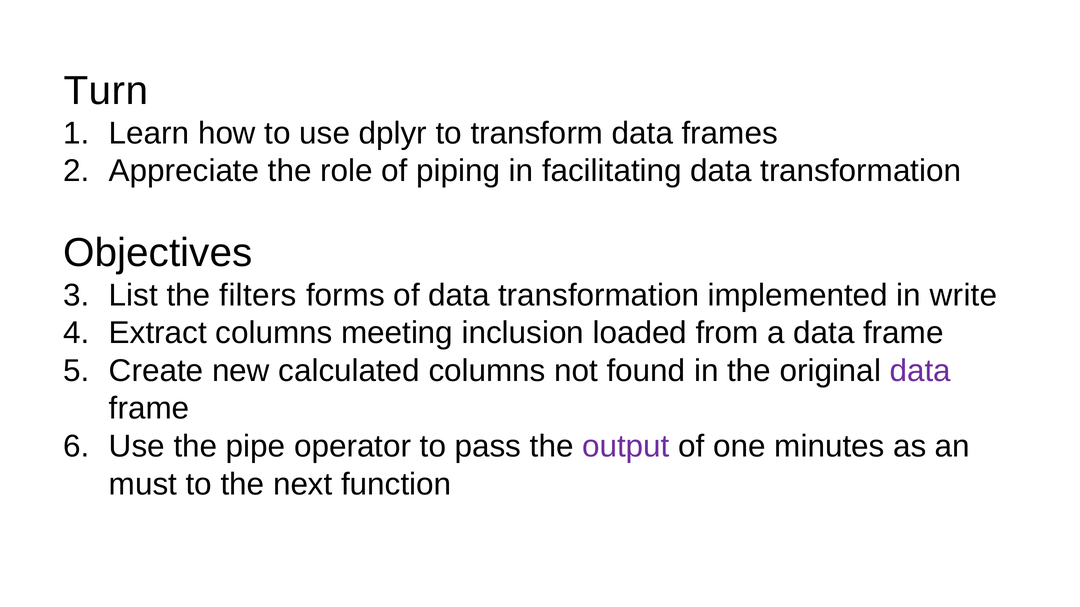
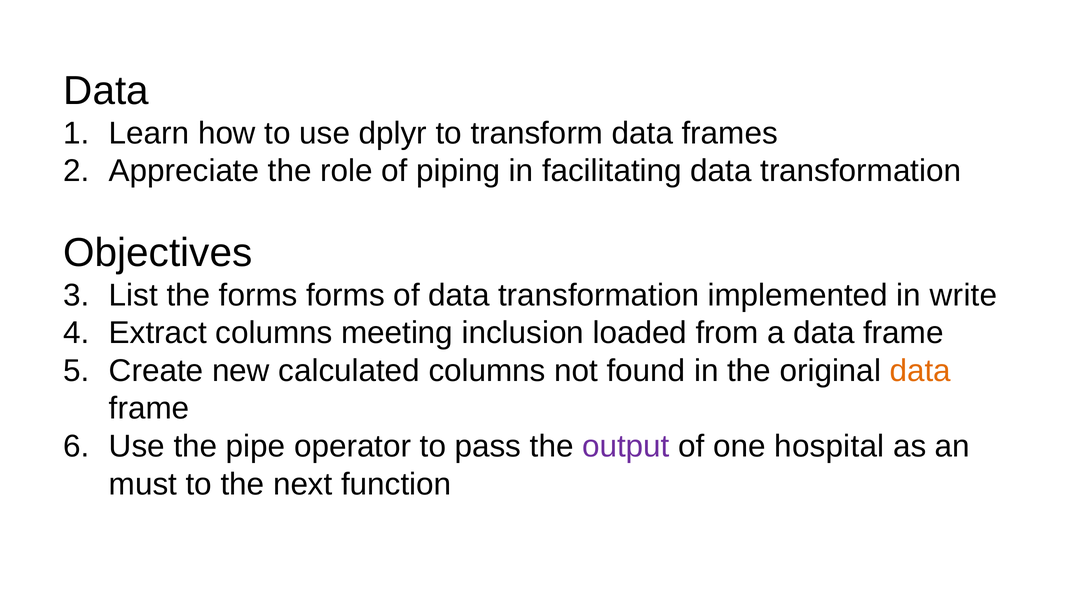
Turn: Turn -> Data (106, 91)
the filters: filters -> forms (258, 295)
data colour: purple -> orange (920, 371)
minutes: minutes -> hospital (829, 447)
